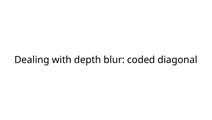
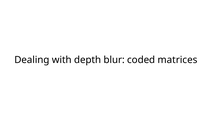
diagonal: diagonal -> matrices (178, 60)
